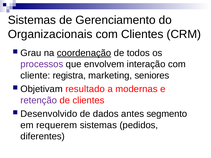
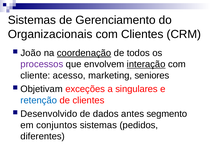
Grau: Grau -> João (31, 53)
interação underline: none -> present (146, 64)
registra: registra -> acesso (69, 76)
resultado: resultado -> exceções (85, 89)
modernas: modernas -> singulares (137, 89)
retenção colour: purple -> blue (39, 100)
requerem: requerem -> conjuntos (57, 125)
